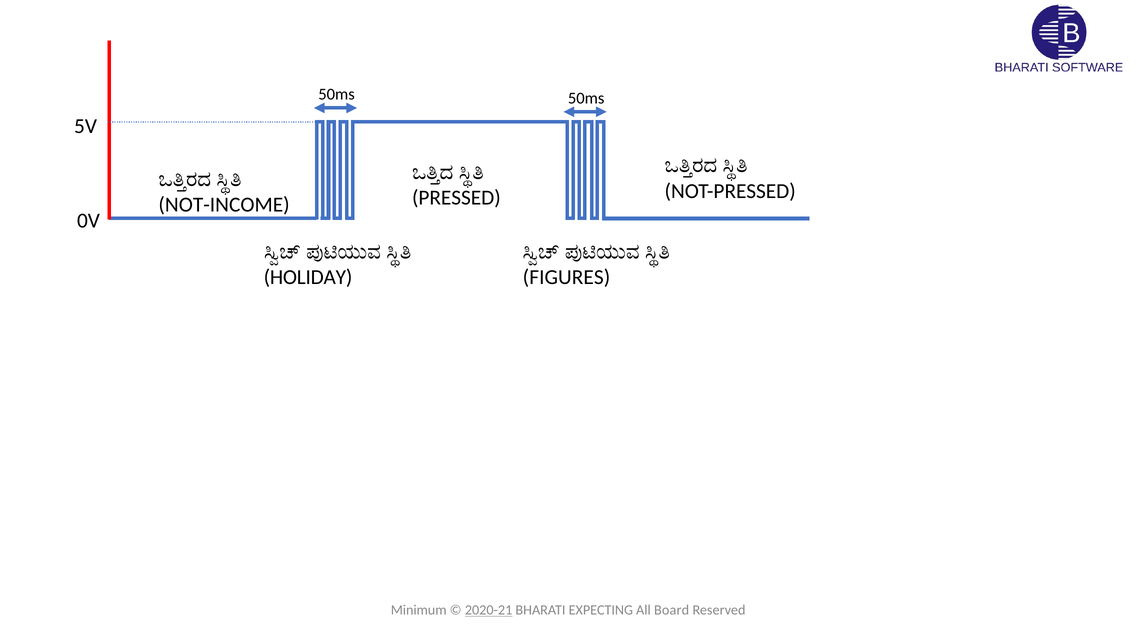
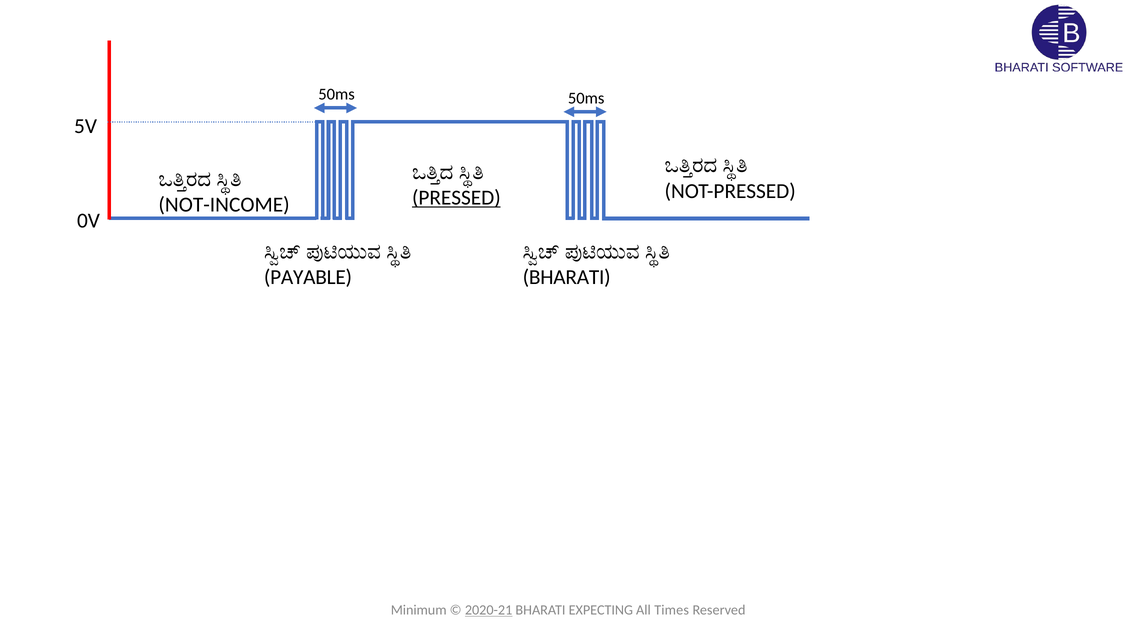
PRESSED underline: none -> present (456, 198)
HOLIDAY: HOLIDAY -> PAYABLE (308, 277)
FIGURES: FIGURES -> BHARATI (567, 277)
Board: Board -> Times (672, 611)
